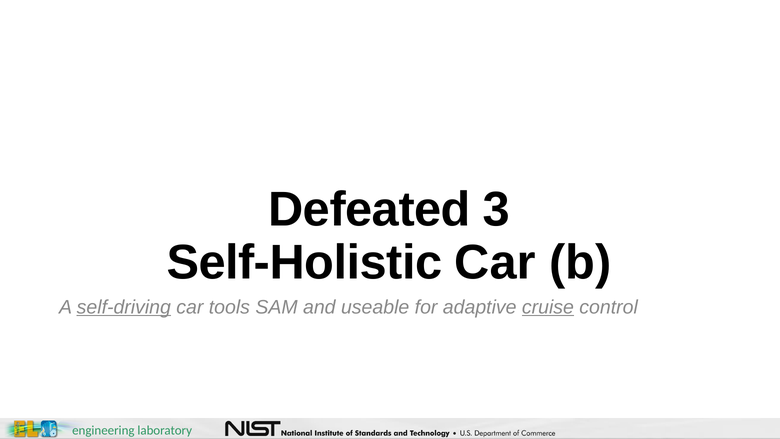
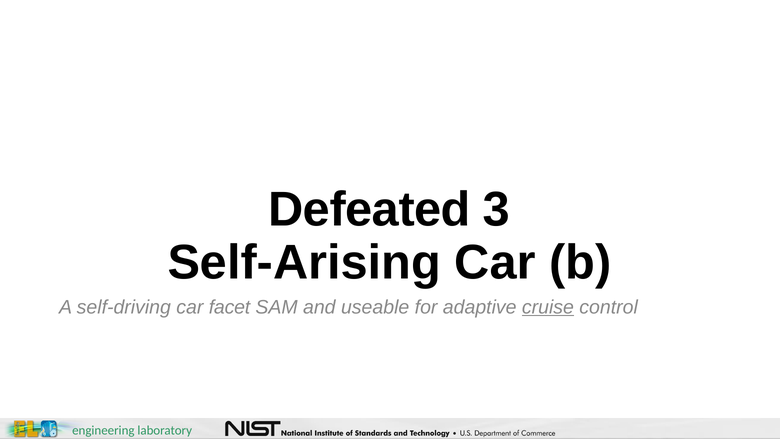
Self-Holistic: Self-Holistic -> Self-Arising (304, 262)
self-driving underline: present -> none (124, 307)
tools: tools -> facet (230, 307)
